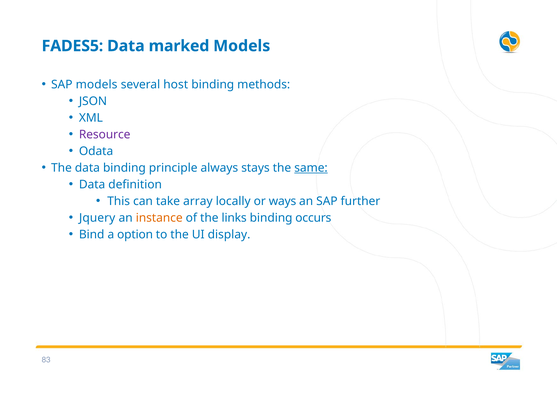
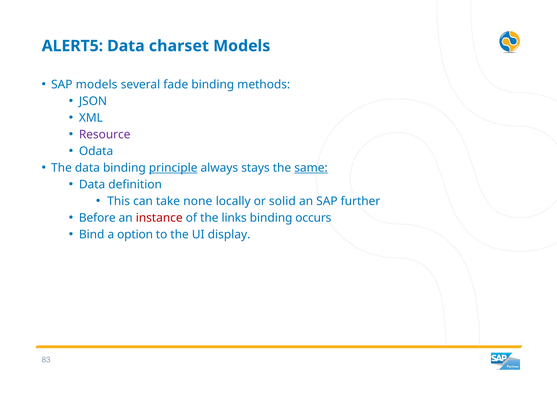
FADES5: FADES5 -> ALERT5 (72, 46)
marked: marked -> charset (179, 46)
host: host -> fade (176, 85)
principle underline: none -> present (173, 168)
array: array -> none (198, 201)
ways: ways -> solid (282, 201)
Jquery: Jquery -> Before (97, 218)
instance colour: orange -> red (159, 218)
